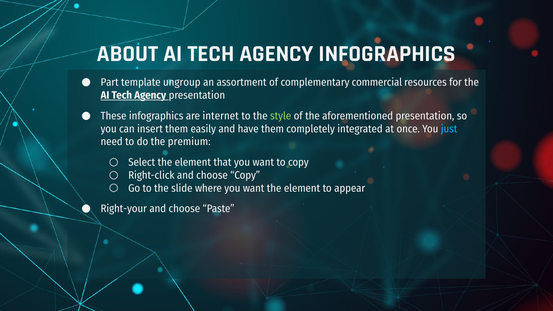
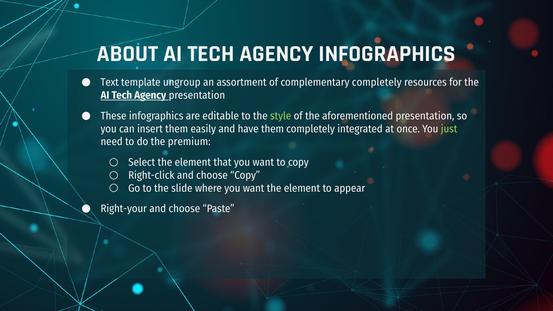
Part: Part -> Text (110, 82)
complementary commercial: commercial -> completely (377, 82)
internet: internet -> editable (221, 116)
just colour: light blue -> light green (449, 129)
